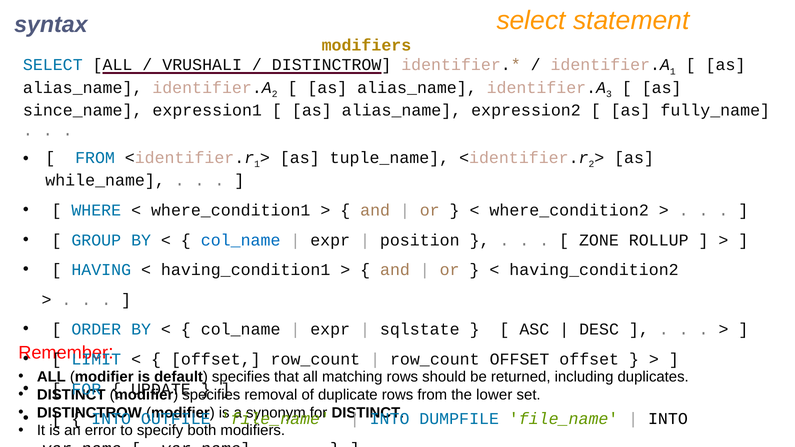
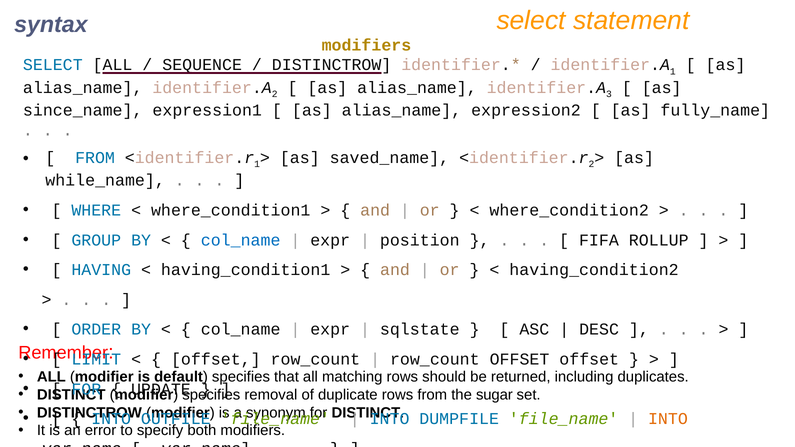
VRUSHALI: VRUSHALI -> SEQUENCE (202, 65)
tuple_name: tuple_name -> saved_name (389, 158)
ZONE: ZONE -> FIFA (599, 240)
lower: lower -> sugar (494, 395)
INTO colour: black -> orange (668, 419)
